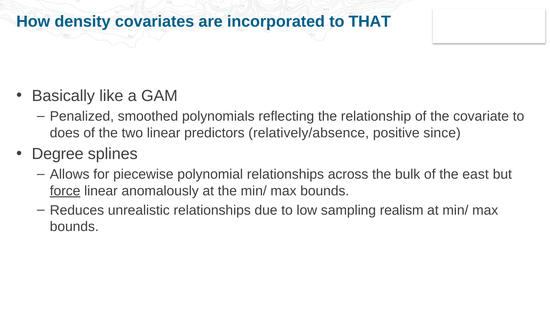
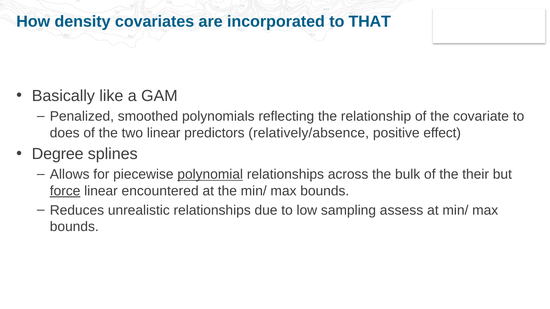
since: since -> effect (442, 133)
polynomial underline: none -> present (210, 175)
east: east -> their (476, 175)
anomalously: anomalously -> encountered (160, 191)
realism: realism -> assess (402, 210)
